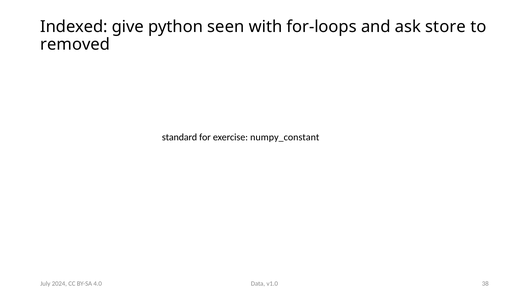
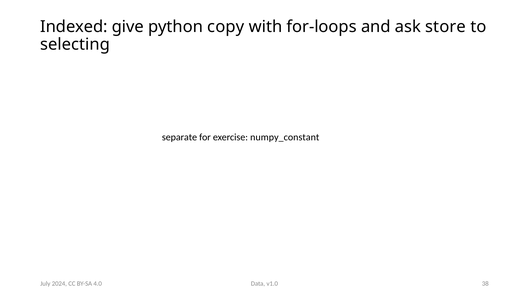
seen: seen -> copy (226, 27)
removed: removed -> selecting (75, 44)
standard: standard -> separate (179, 137)
